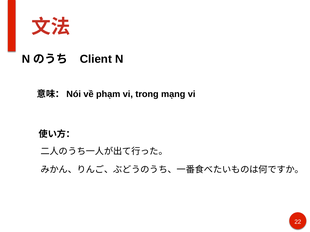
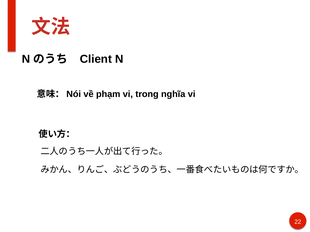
mạng: mạng -> nghĩa (173, 94)
